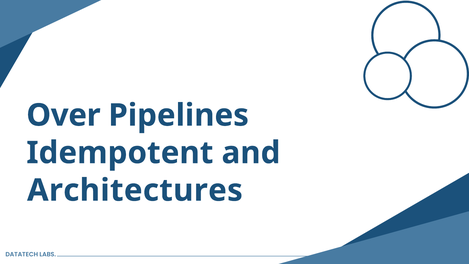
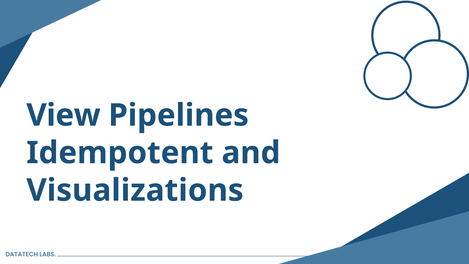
Over: Over -> View (63, 115)
Architectures: Architectures -> Visualizations (135, 190)
